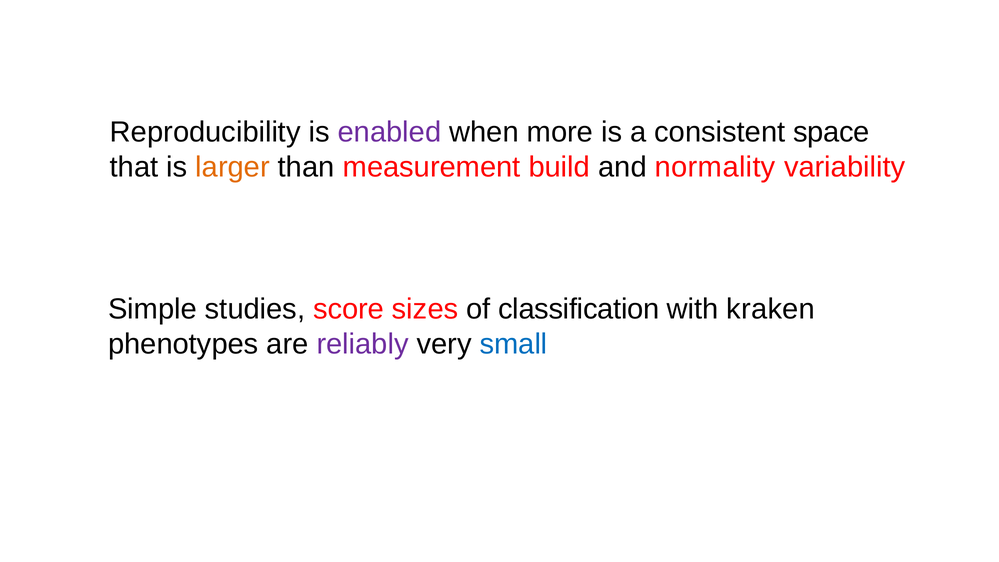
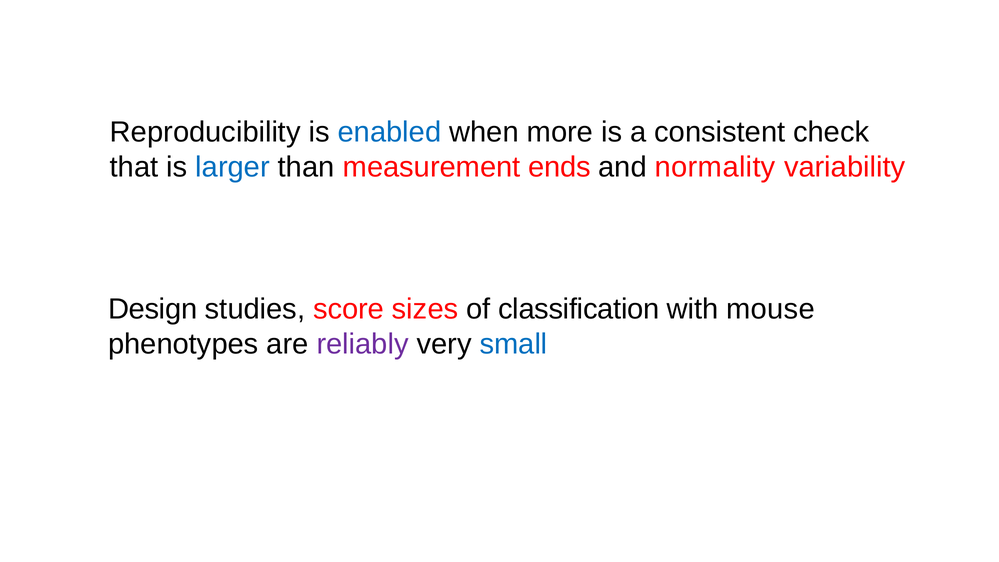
enabled colour: purple -> blue (389, 132)
space: space -> check (831, 132)
larger colour: orange -> blue (233, 167)
build: build -> ends (559, 167)
Simple: Simple -> Design (153, 309)
kraken: kraken -> mouse (771, 309)
